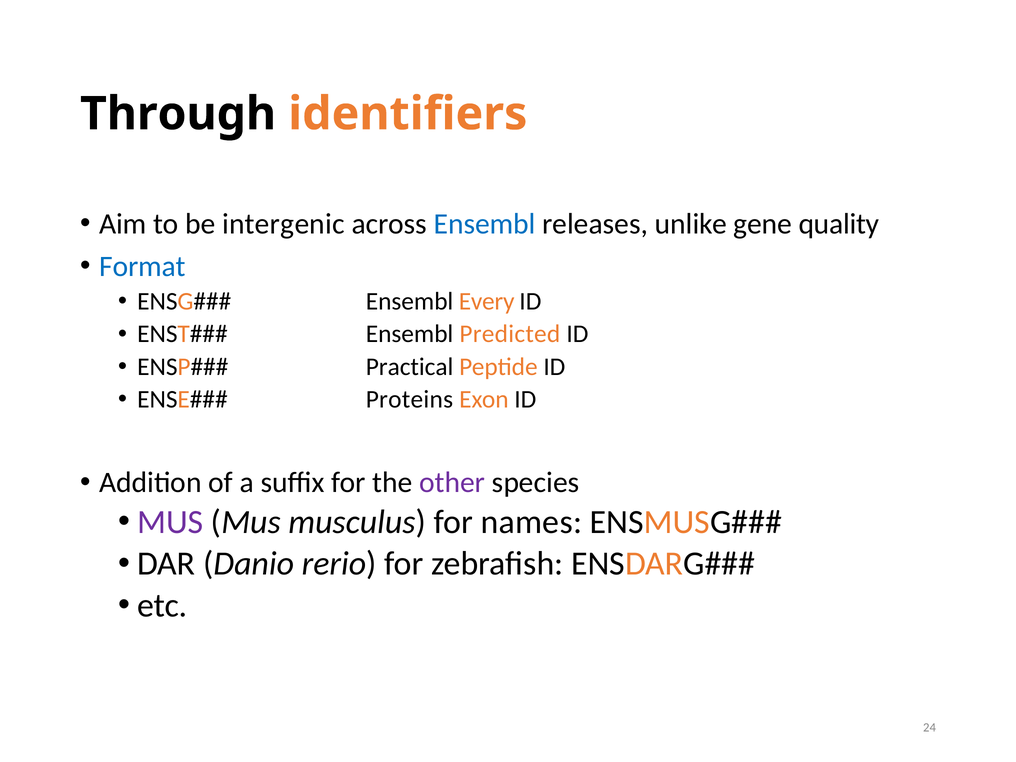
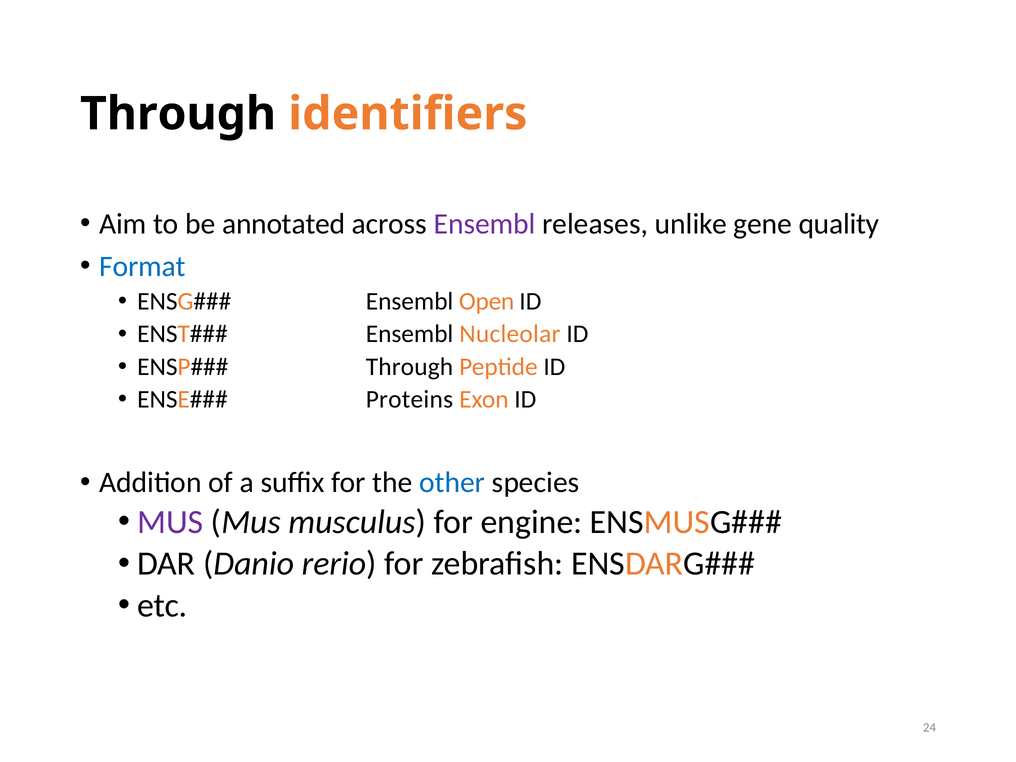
intergenic: intergenic -> annotated (284, 224)
Ensembl colour: blue -> purple (485, 224)
Every: Every -> Open (487, 301)
Predicted: Predicted -> Nucleolar (510, 334)
Practical: Practical -> Through (409, 367)
other colour: purple -> blue (452, 482)
names: names -> engine (531, 522)
